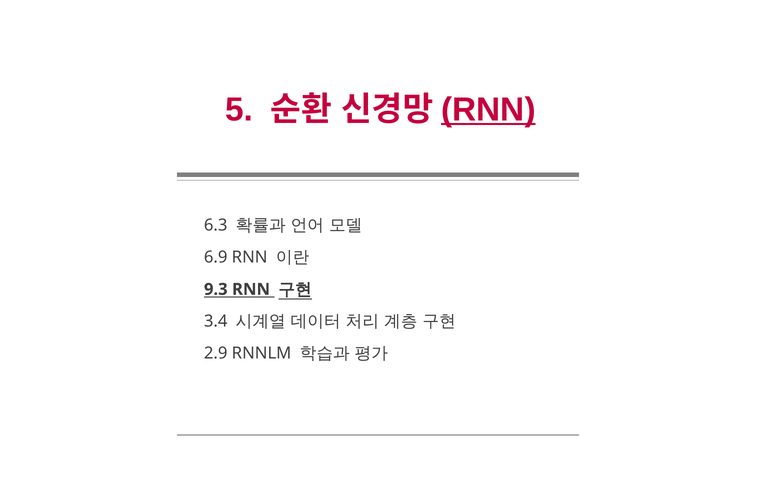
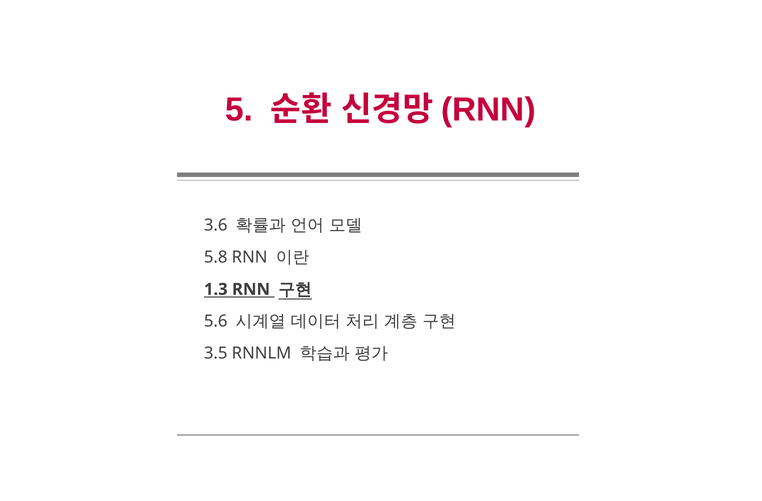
RNN underline: present -> none (488, 110)
6.3: 6.3 -> 3.6 (216, 225)
6.9: 6.9 -> 5.8 (216, 257)
9.3: 9.3 -> 1.3 (216, 289)
3.4: 3.4 -> 5.6 (216, 321)
2.9: 2.9 -> 3.5 (216, 353)
